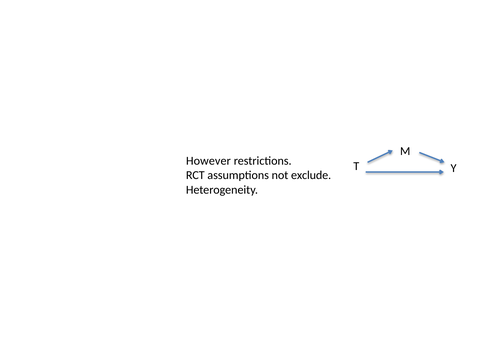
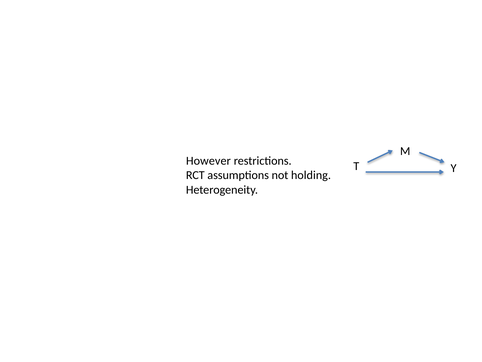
exclude: exclude -> holding (311, 175)
